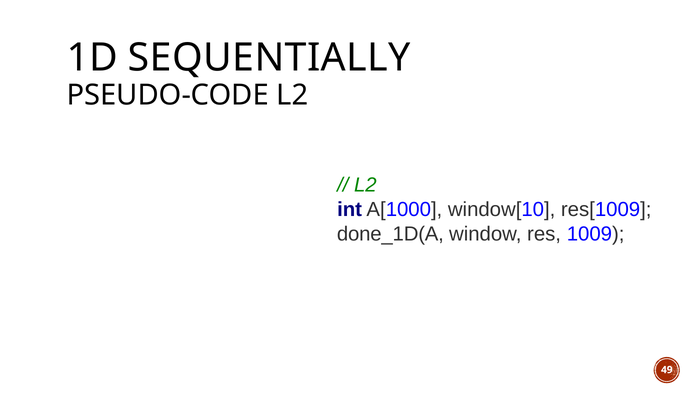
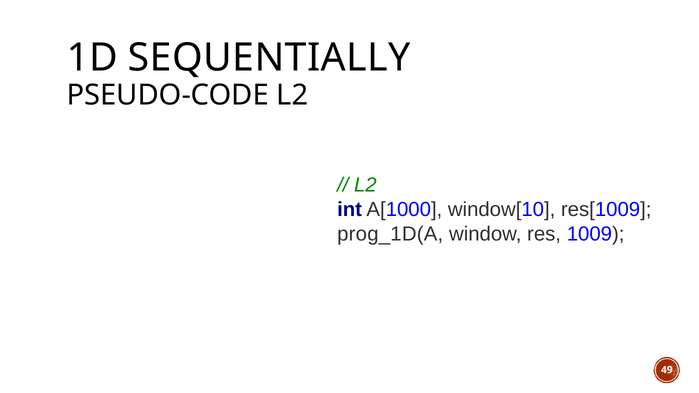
done_1D(A: done_1D(A -> prog_1D(A (390, 234)
